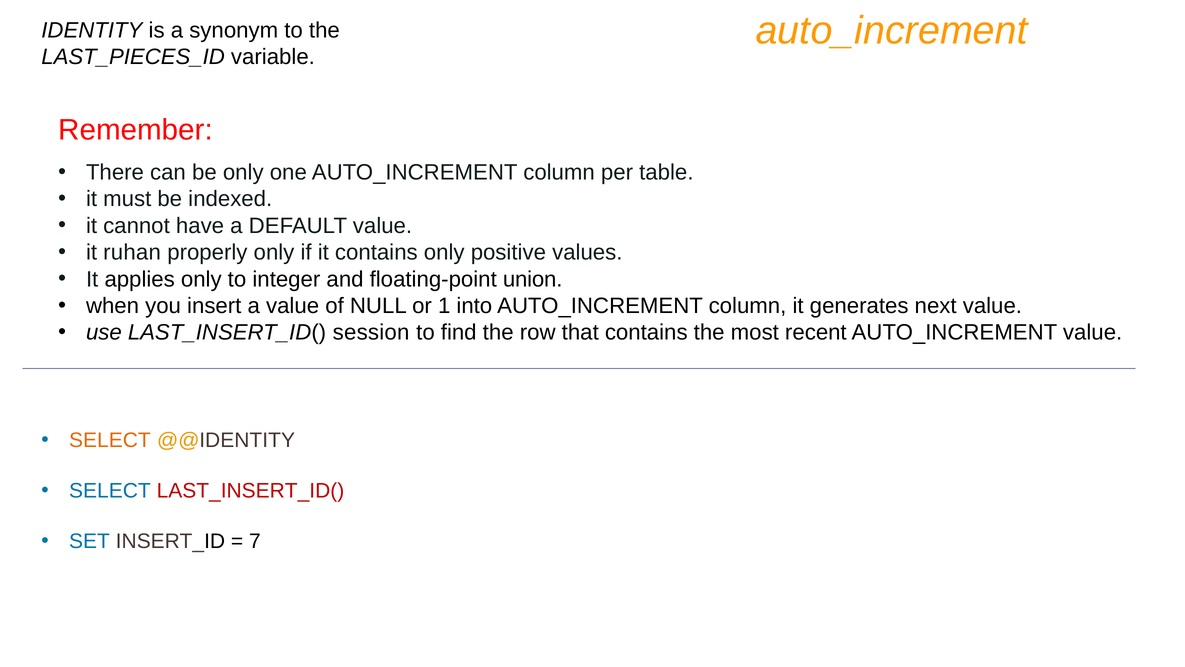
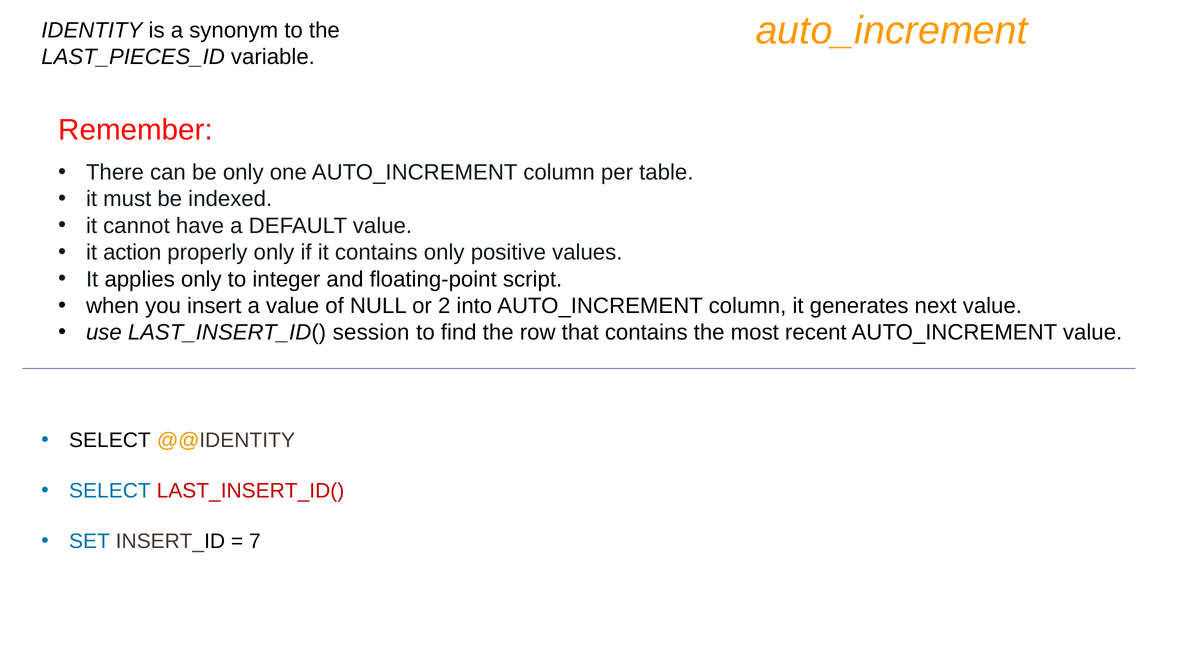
ruhan: ruhan -> action (132, 252)
union: union -> script (533, 279)
1: 1 -> 2 (444, 306)
SELECT colour: orange -> black (110, 440)
